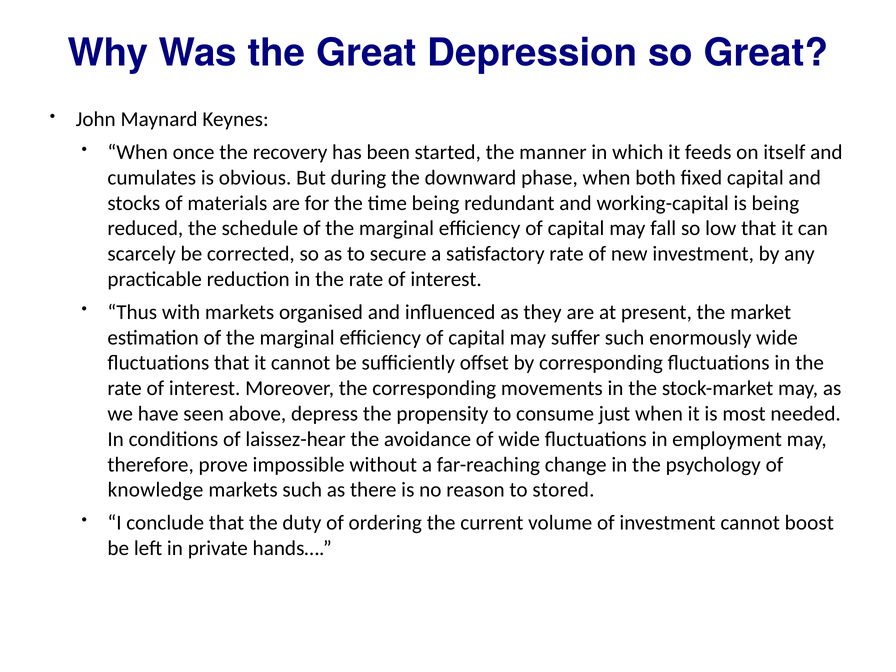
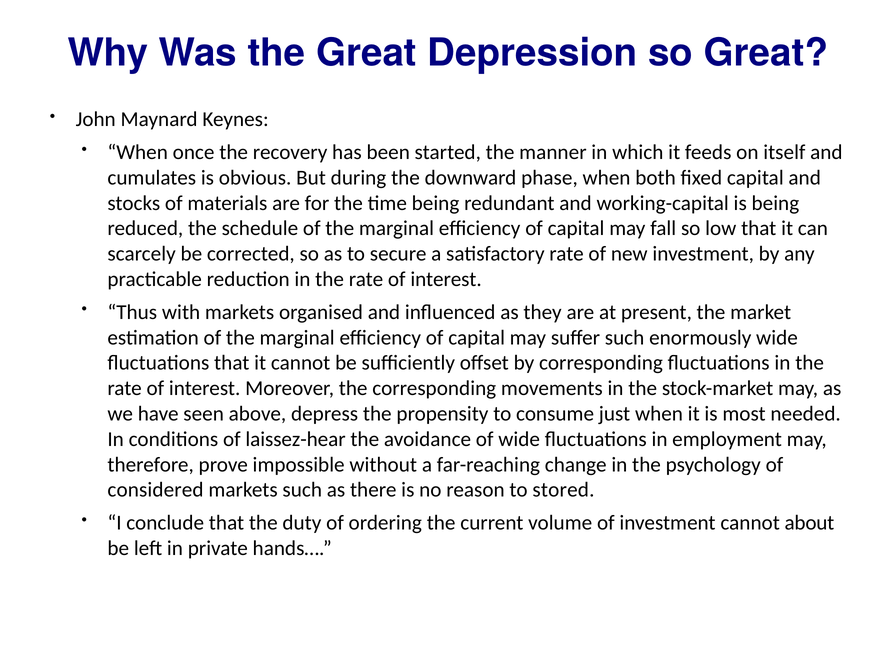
knowledge: knowledge -> considered (156, 490)
boost: boost -> about (809, 523)
